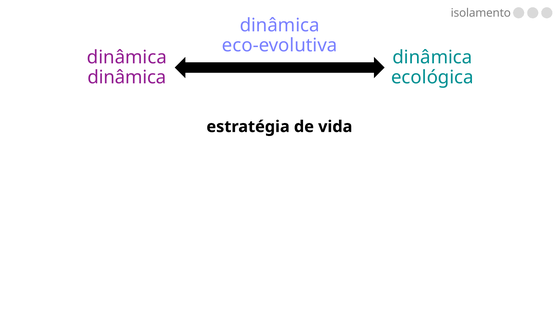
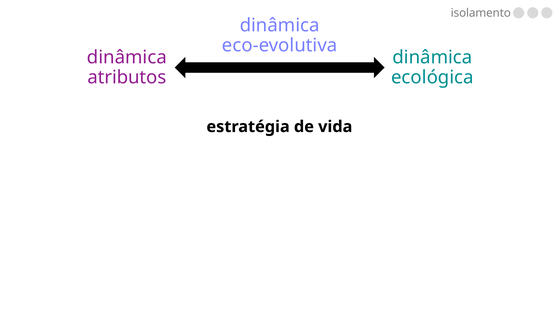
dinâmica: dinâmica -> atributos (127, 78)
